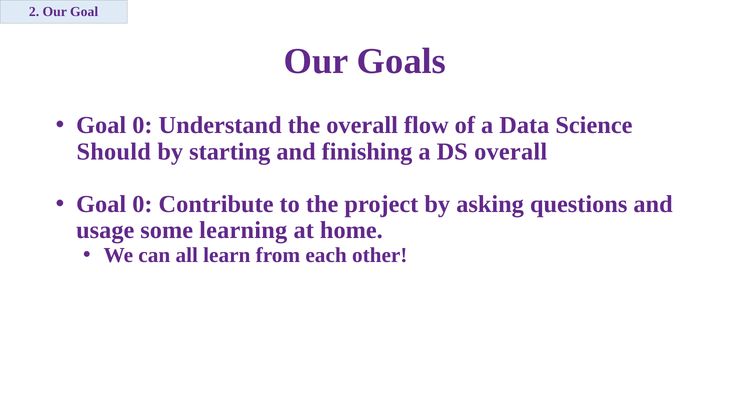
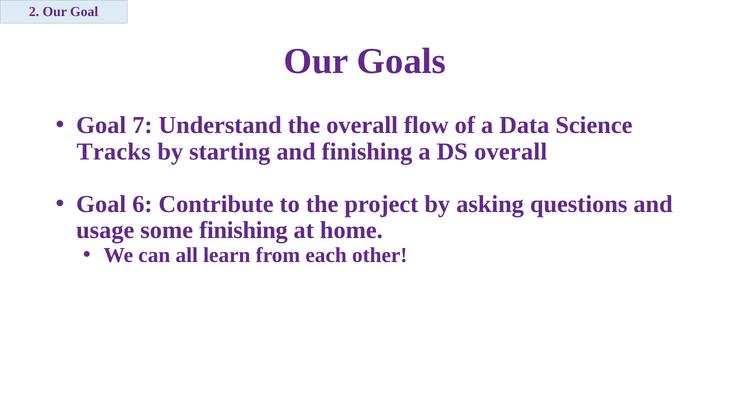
0: 0 -> 7 (142, 125)
Should: Should -> Tracks (114, 151)
0: 0 -> 6 (142, 204)
some learning: learning -> finishing (243, 230)
